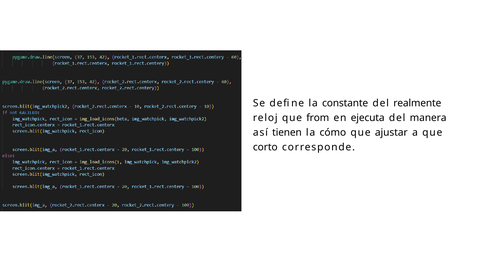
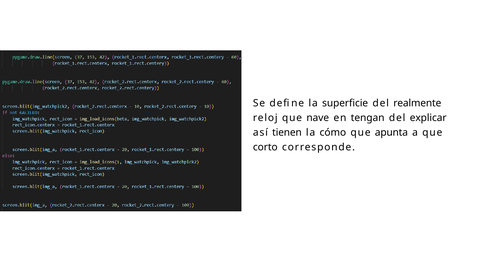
constante: constante -> superficie (345, 103)
from: from -> nave (318, 118)
ejecuta: ejecuta -> tengan (368, 118)
manera: manera -> explicar (428, 118)
ajustar: ajustar -> apunta (391, 132)
